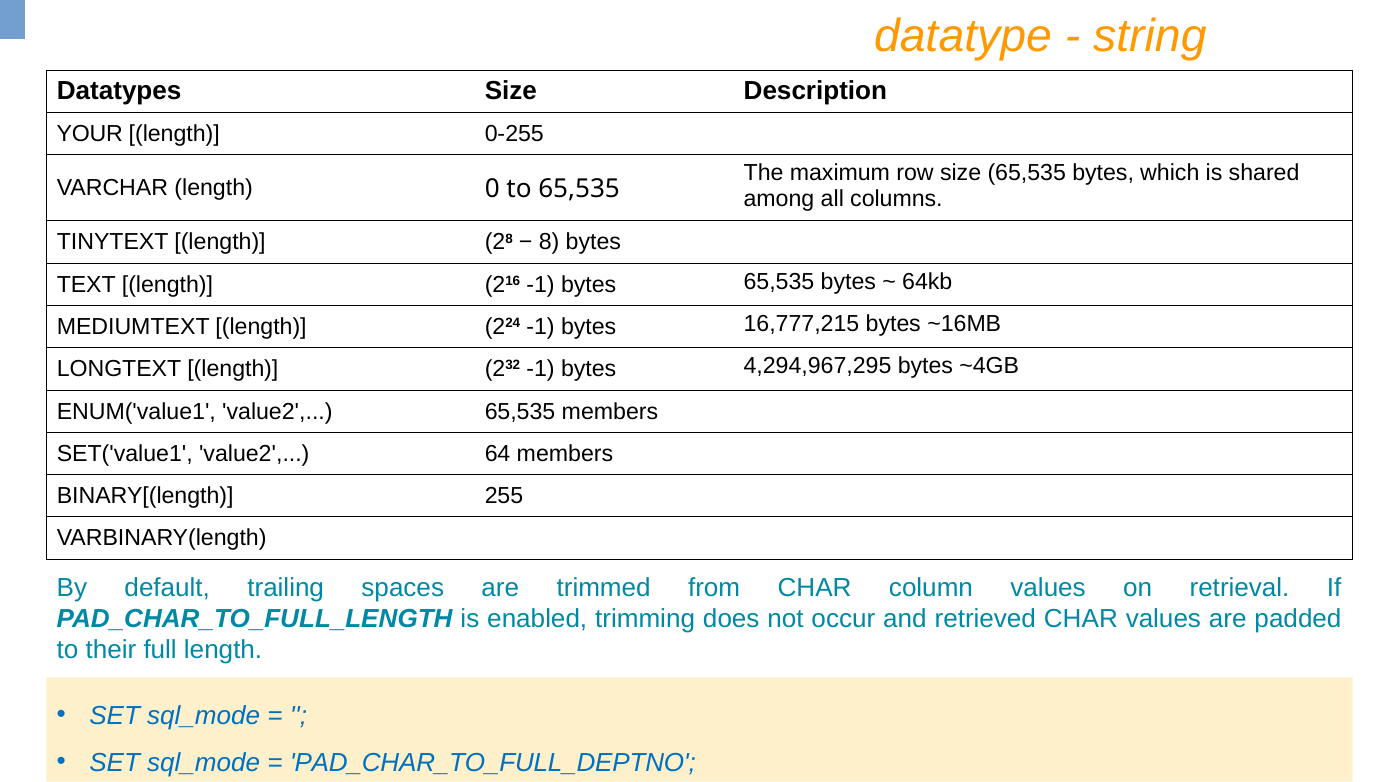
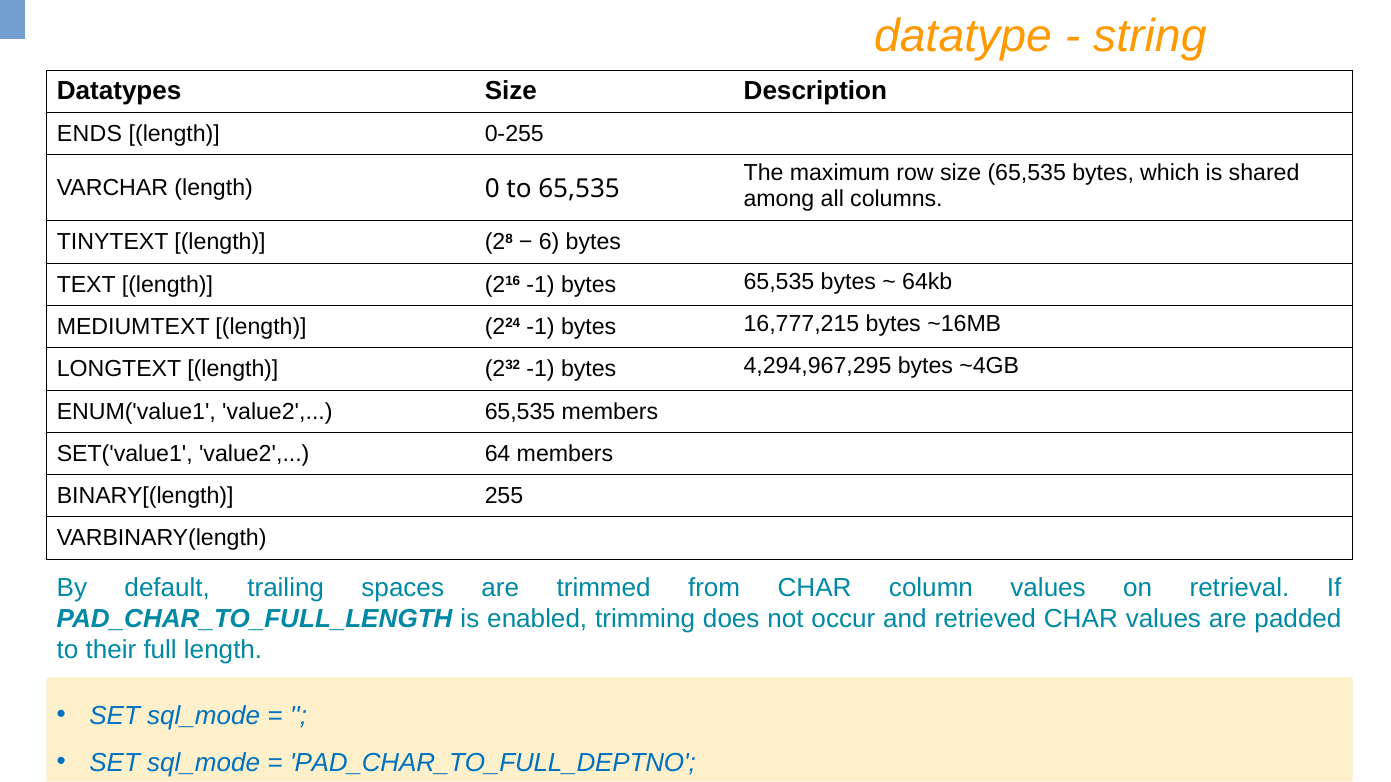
YOUR: YOUR -> ENDS (89, 134)
8: 8 -> 6 (549, 242)
